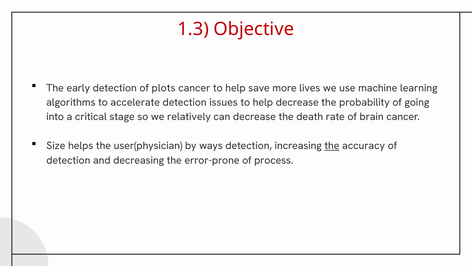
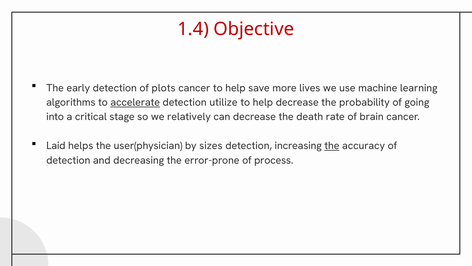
1.3: 1.3 -> 1.4 (193, 29)
accelerate underline: none -> present (135, 102)
issues: issues -> utilize (223, 102)
Size: Size -> Laid (56, 146)
ways: ways -> sizes (211, 146)
